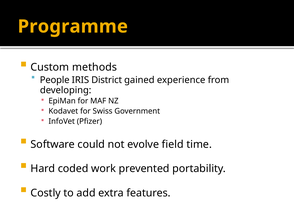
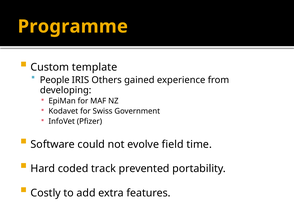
methods: methods -> template (95, 67)
District: District -> Others (107, 80)
work: work -> track (104, 168)
